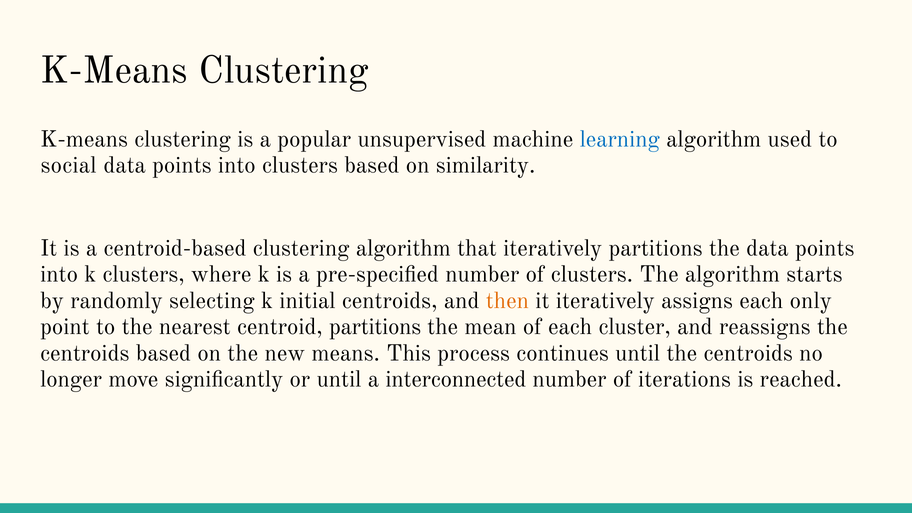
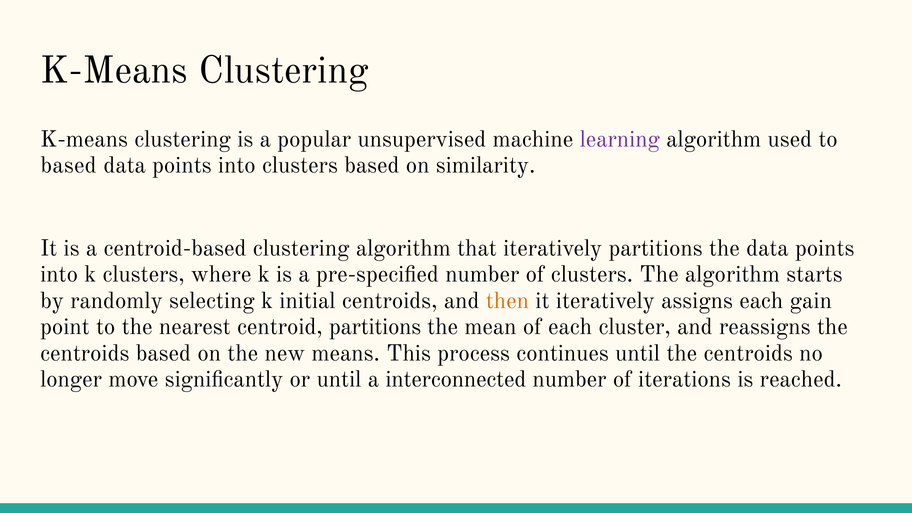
learning colour: blue -> purple (620, 139)
social: social -> based (69, 165)
only: only -> gain (811, 301)
